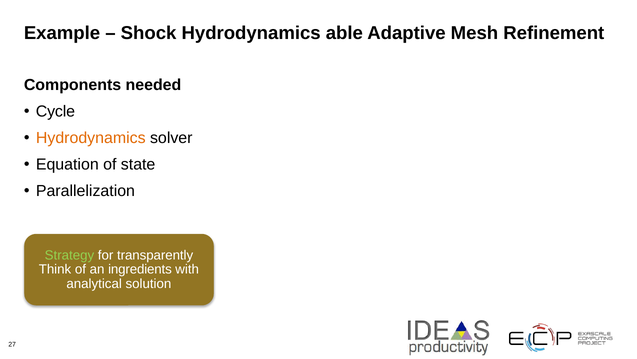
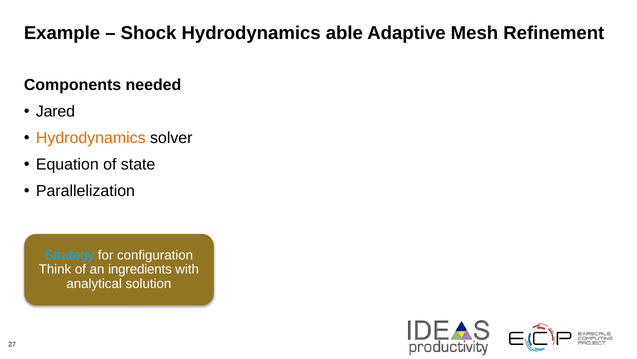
Cycle: Cycle -> Jared (55, 111)
Strategy colour: light green -> light blue (69, 255)
transparently: transparently -> configuration (155, 255)
